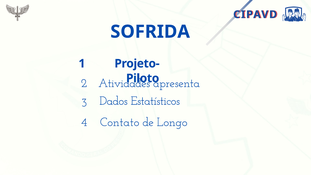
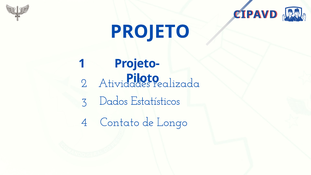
SOFRIDA: SOFRIDA -> PROJETO (150, 32)
apresenta: apresenta -> realizada (176, 83)
